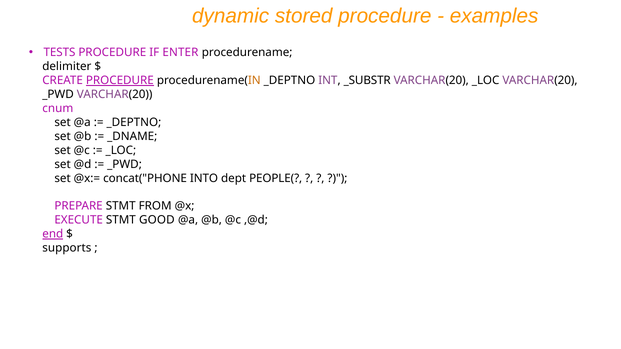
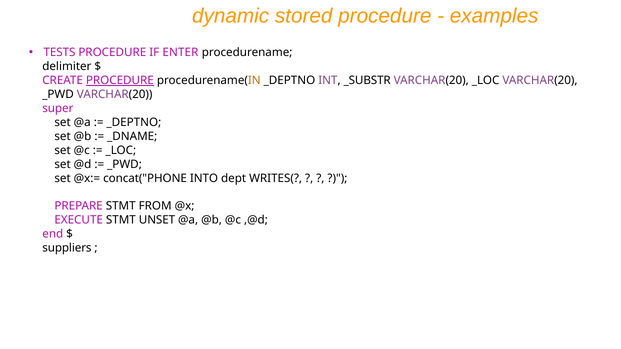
cnum: cnum -> super (58, 109)
PEOPLE(: PEOPLE( -> WRITES( (276, 178)
GOOD: GOOD -> UNSET (157, 220)
end underline: present -> none (53, 234)
supports: supports -> suppliers (67, 248)
